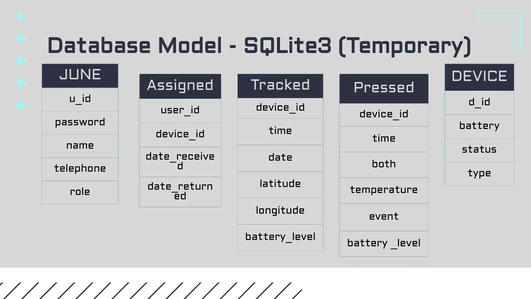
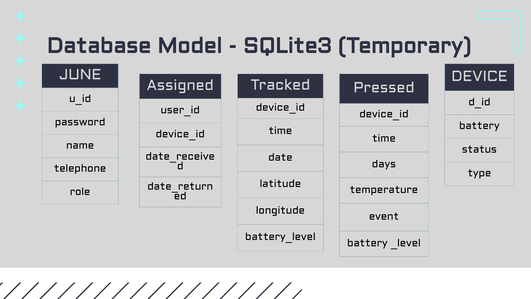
both: both -> days (384, 164)
